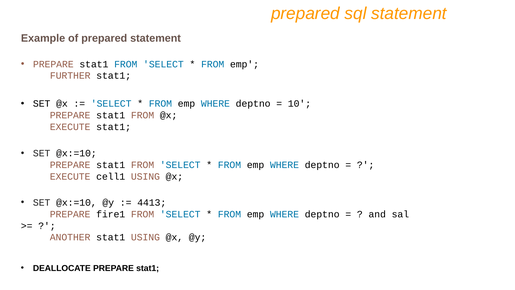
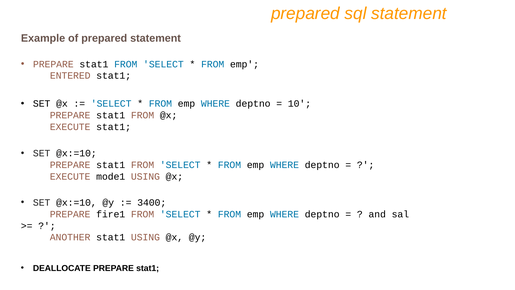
FURTHER: FURTHER -> ENTERED (70, 76)
cell1: cell1 -> mode1 (111, 176)
4413: 4413 -> 3400 (152, 202)
